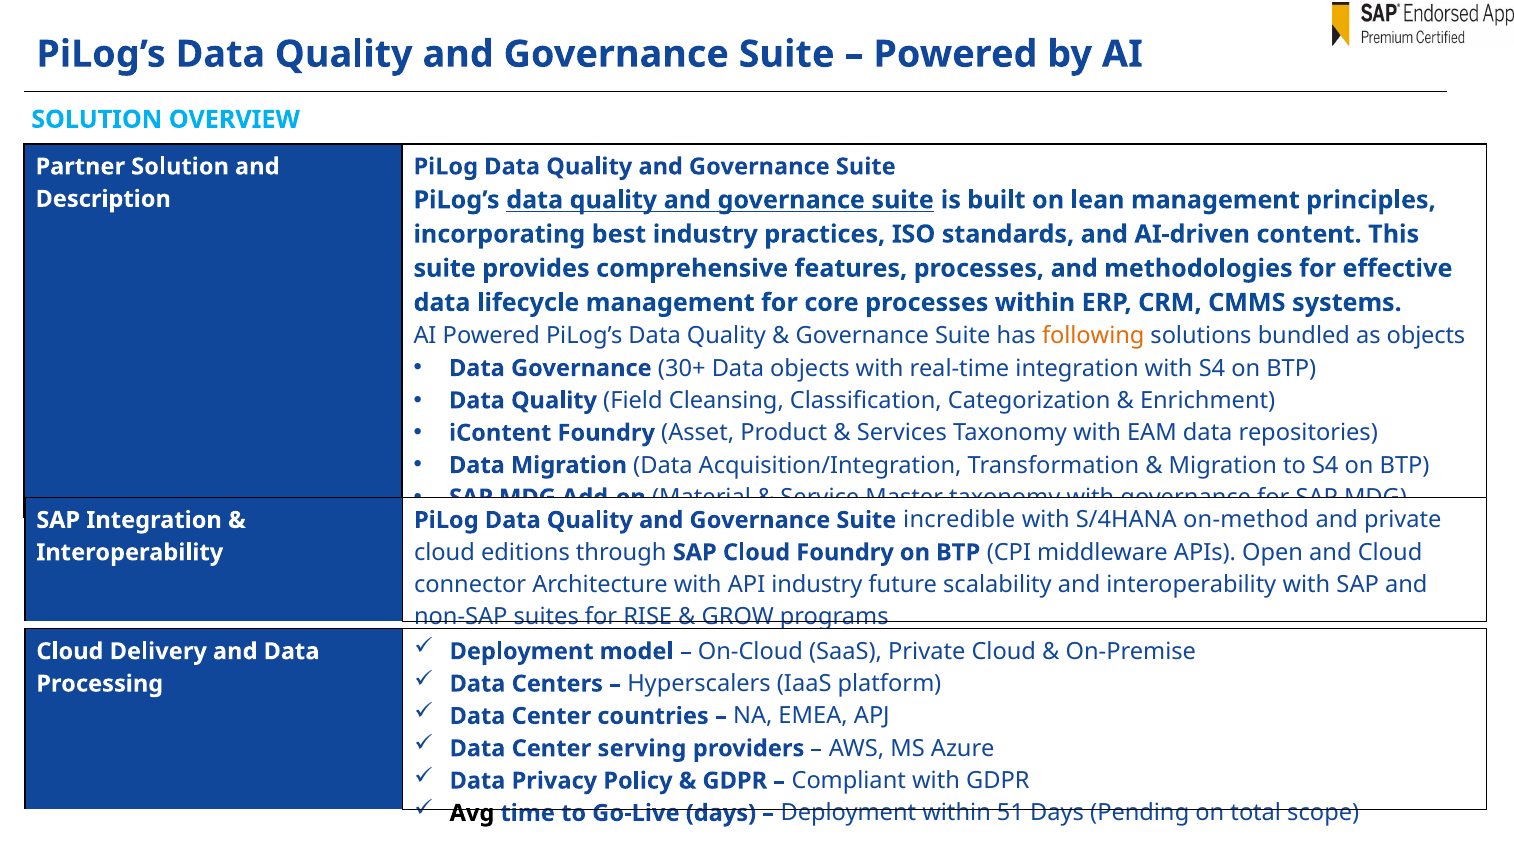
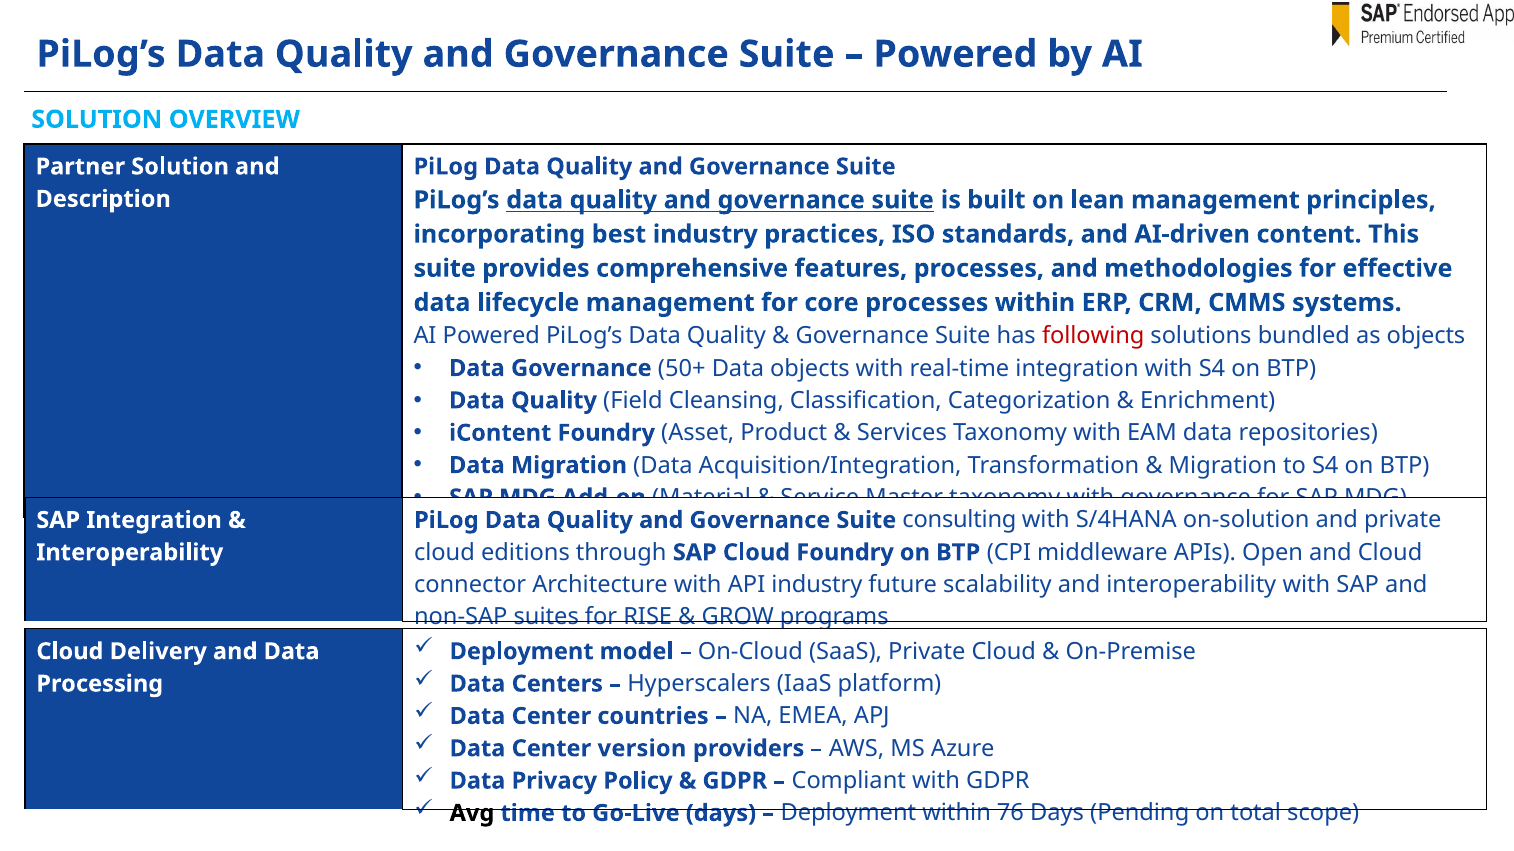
following colour: orange -> red (1093, 336)
30+: 30+ -> 50+ (682, 368)
incredible: incredible -> consulting (959, 521)
on-method: on-method -> on-solution (1246, 521)
serving: serving -> version (642, 749)
51: 51 -> 76 (1010, 814)
